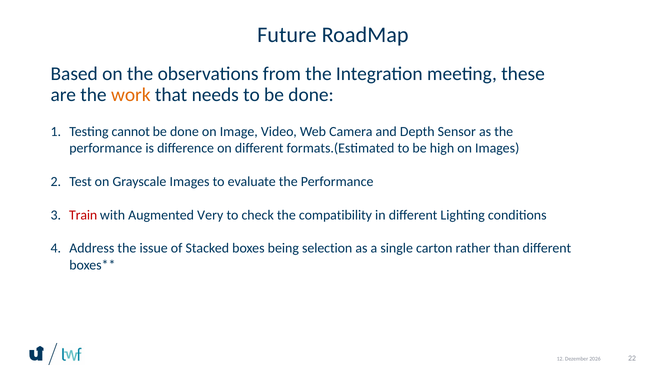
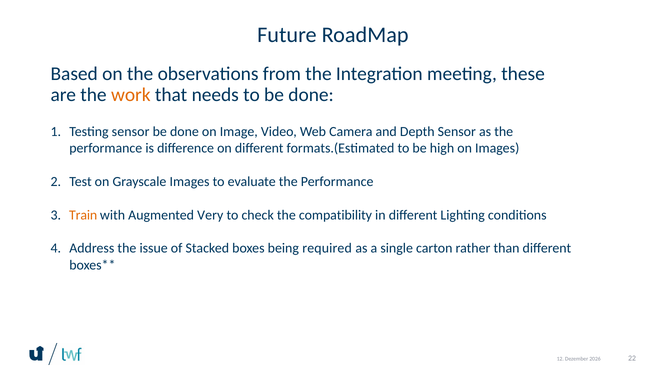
Testing cannot: cannot -> sensor (131, 132)
Train colour: red -> orange (83, 215)
selection: selection -> required (327, 248)
